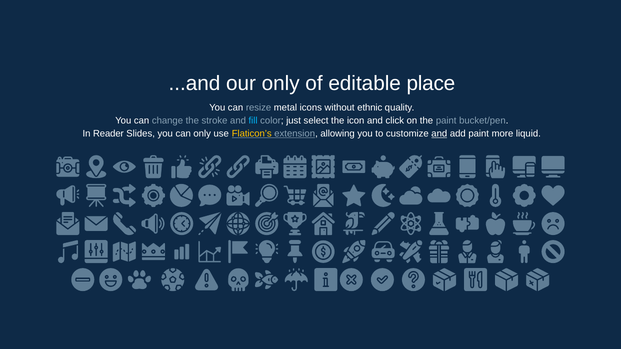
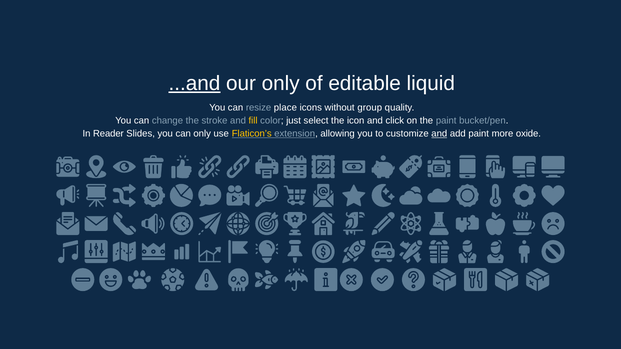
...and underline: none -> present (194, 83)
place: place -> liquid (431, 83)
metal: metal -> place (285, 108)
ethnic: ethnic -> group (370, 108)
fill colour: light blue -> yellow (253, 121)
liquid: liquid -> oxide (528, 134)
